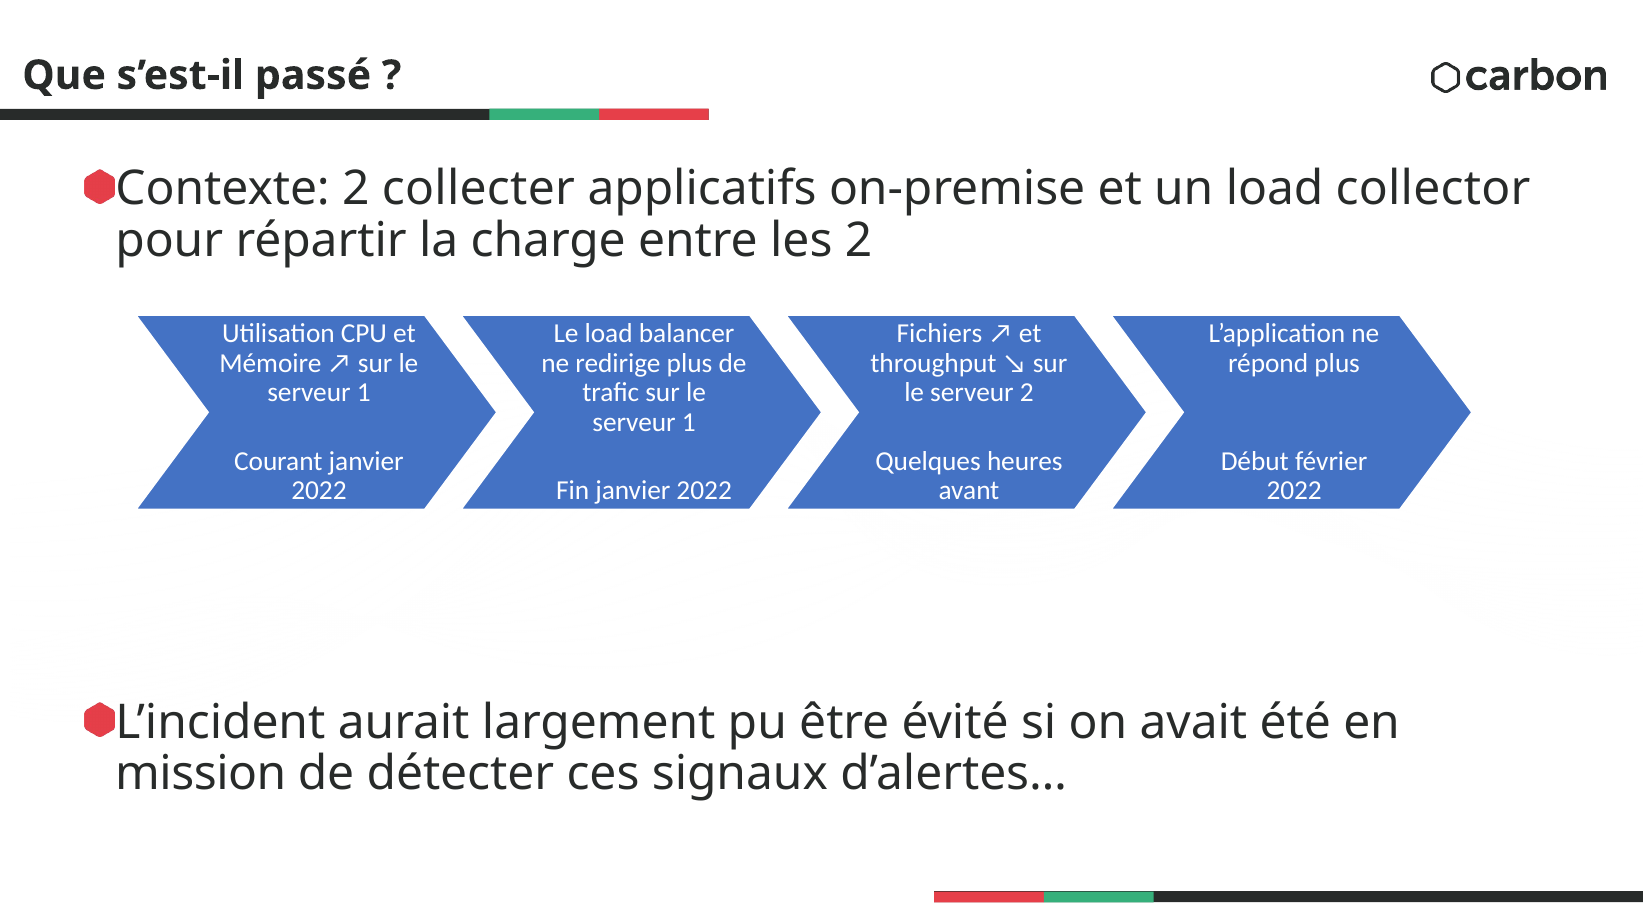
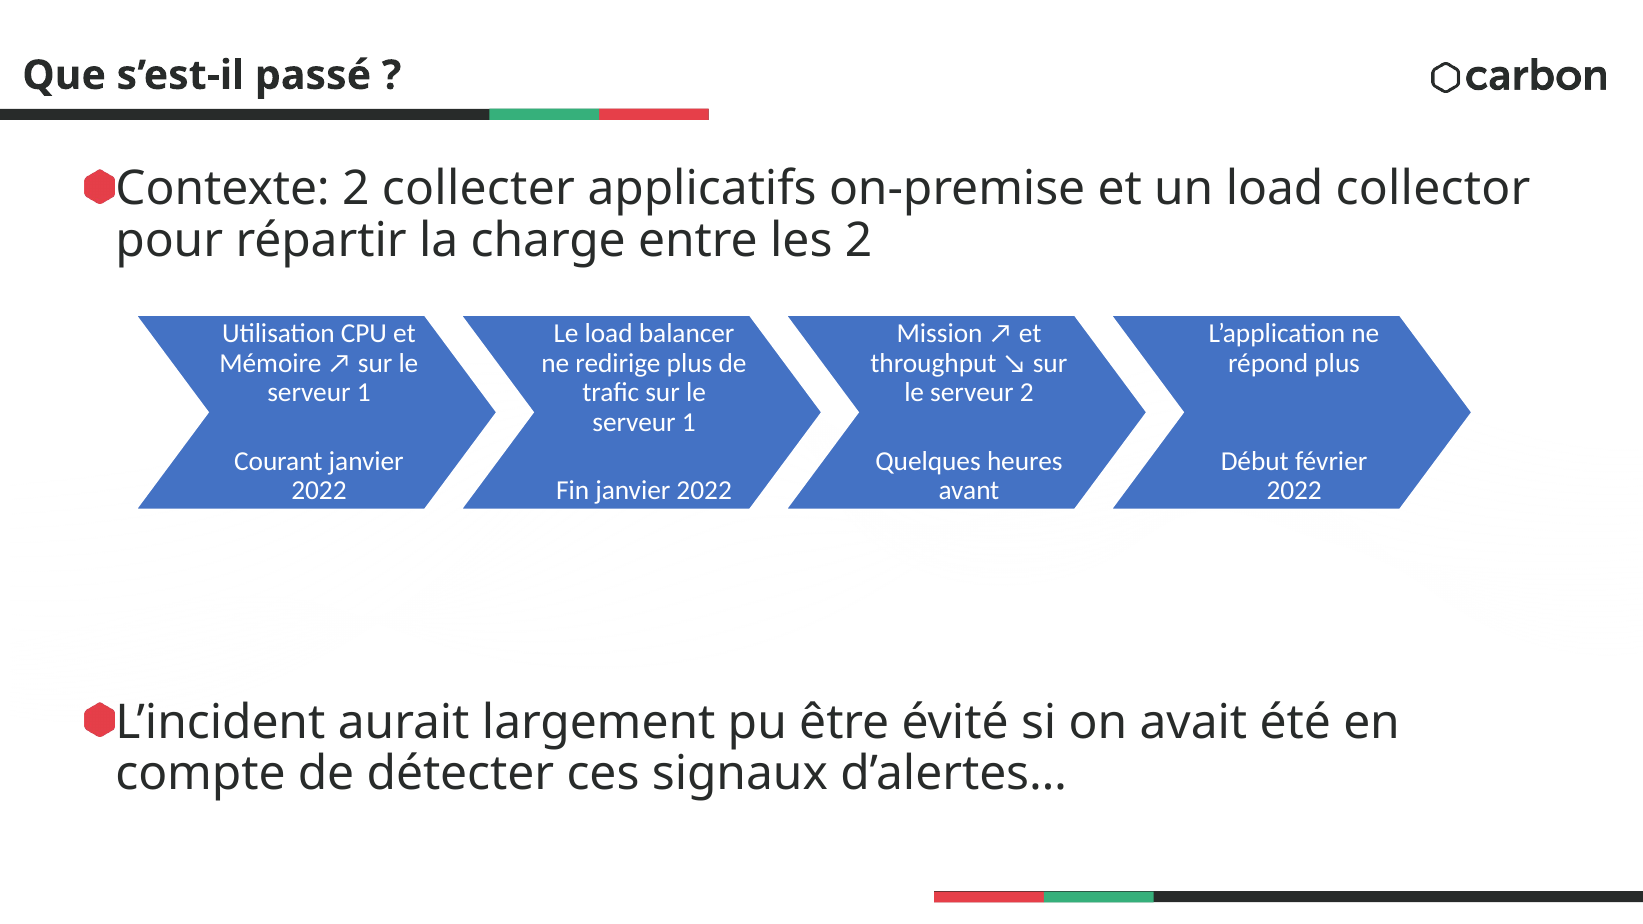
Fichiers: Fichiers -> Mission (940, 334)
mission: mission -> compte (200, 774)
